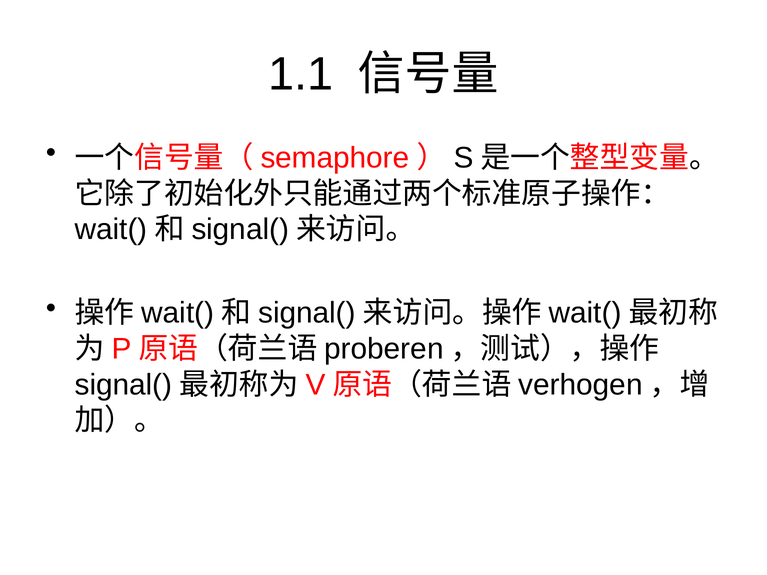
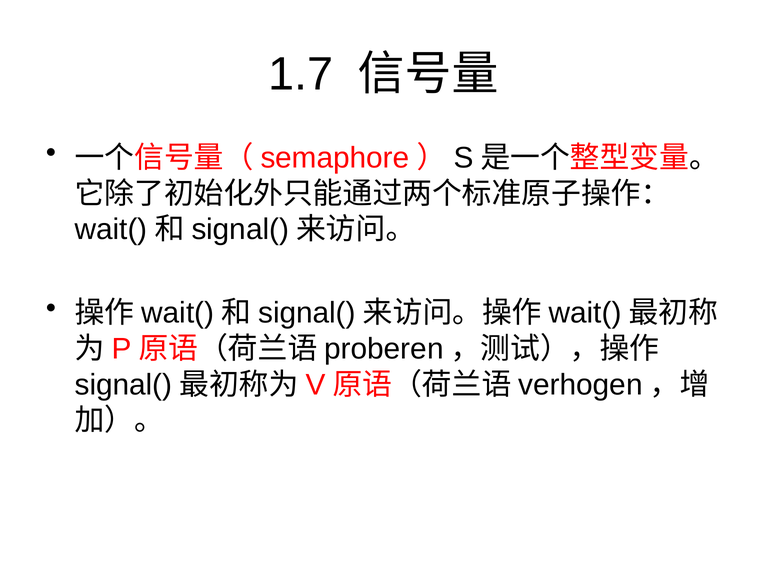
1.1: 1.1 -> 1.7 (301, 74)
